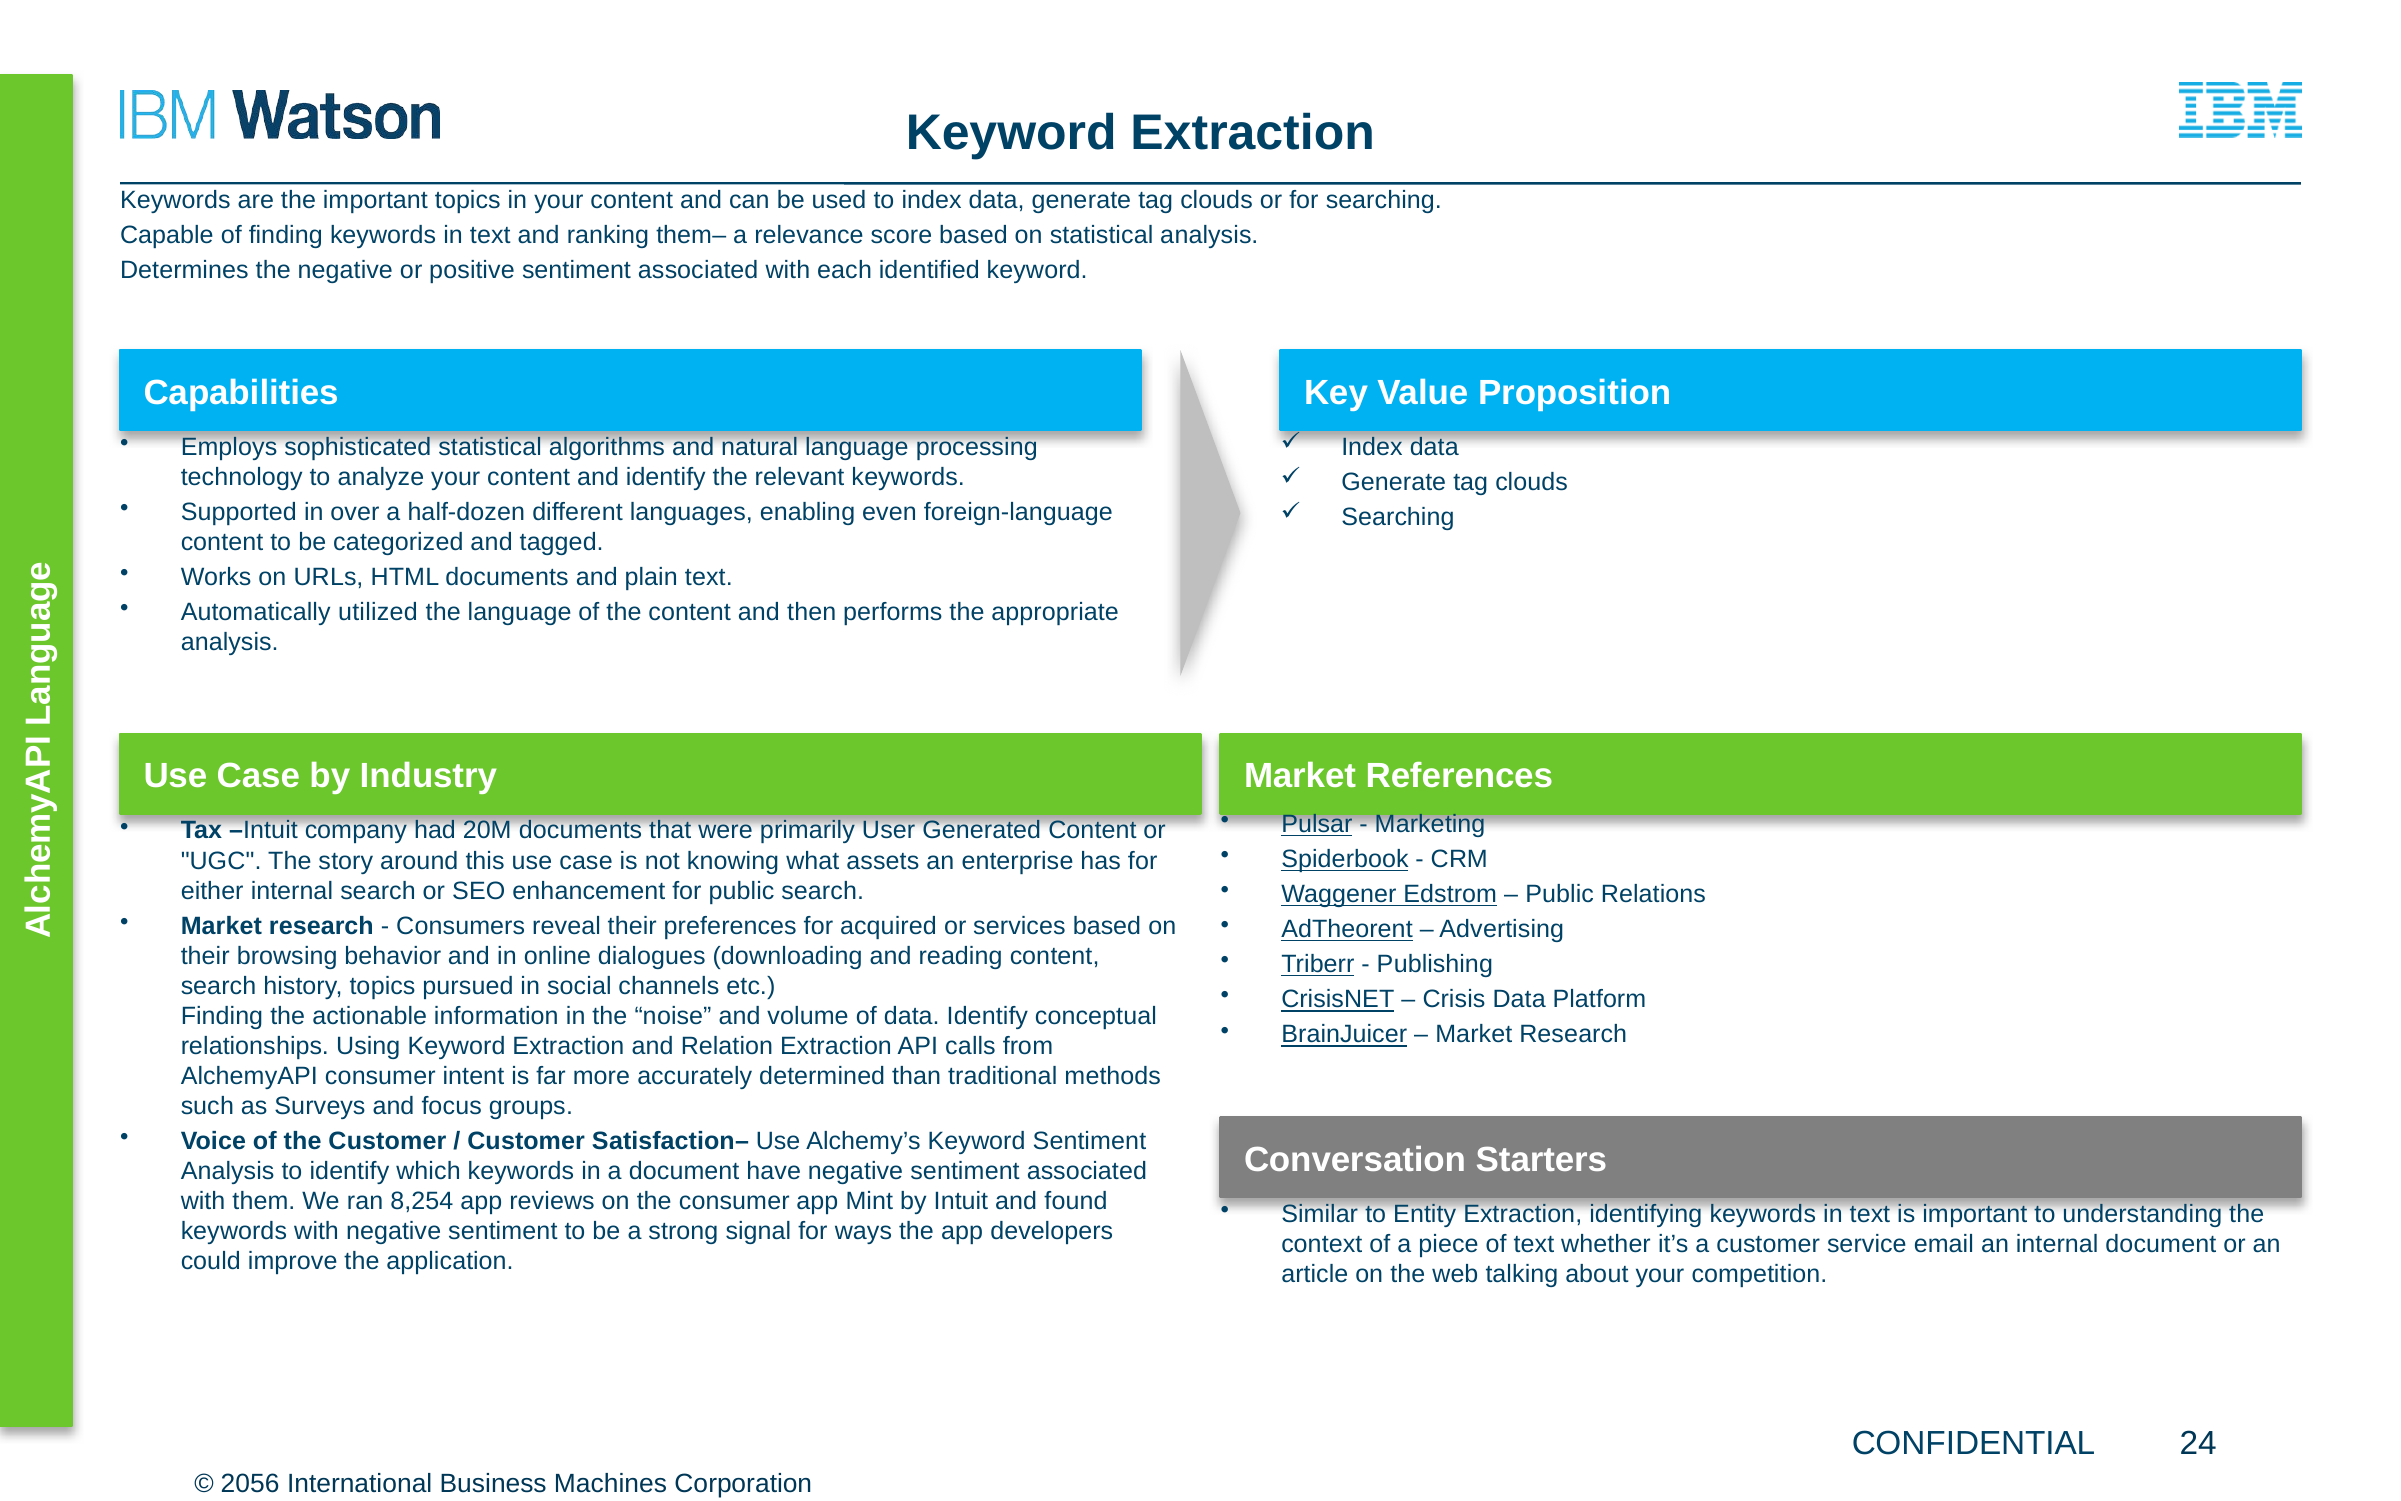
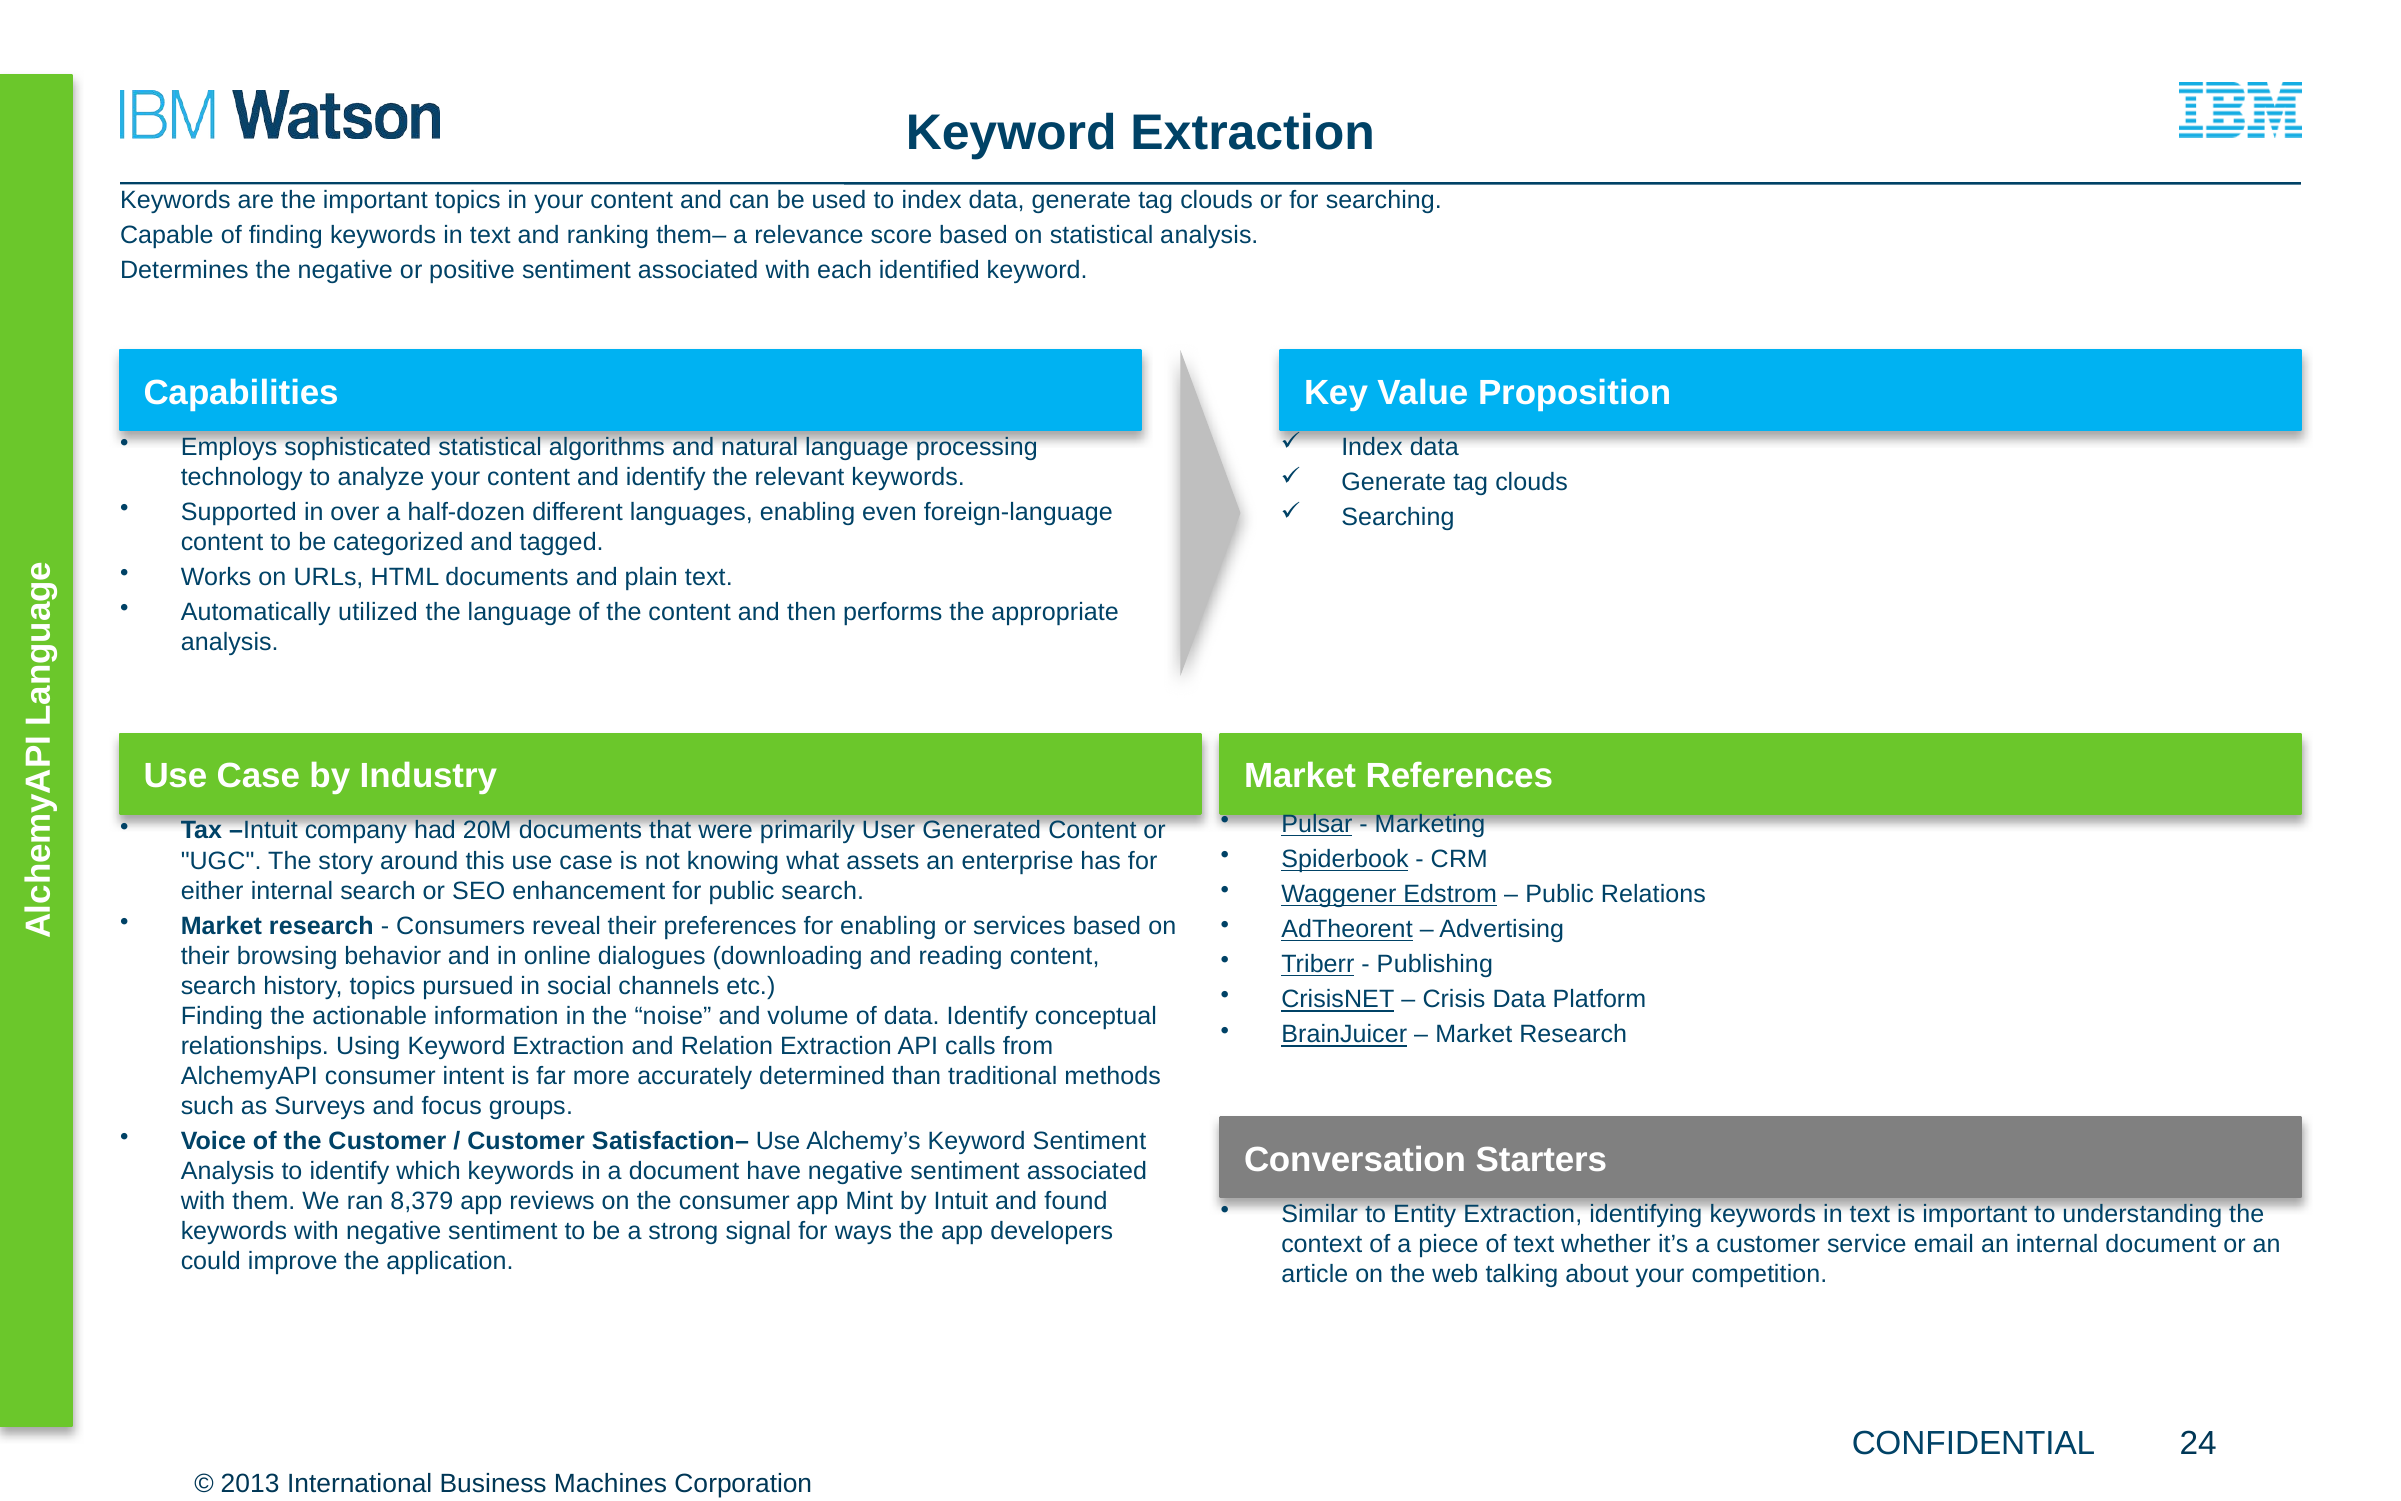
for acquired: acquired -> enabling (888, 926)
8,254: 8,254 -> 8,379 (422, 1201)
2056: 2056 -> 2013 (250, 1483)
